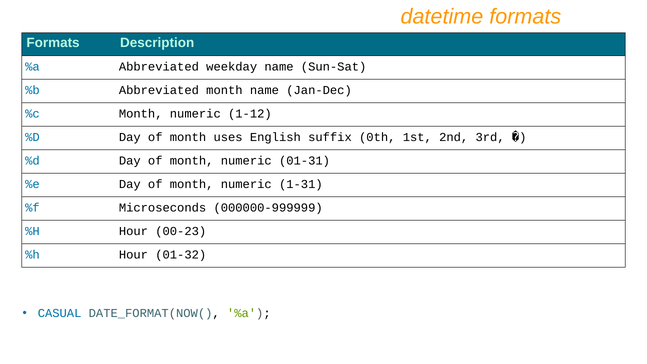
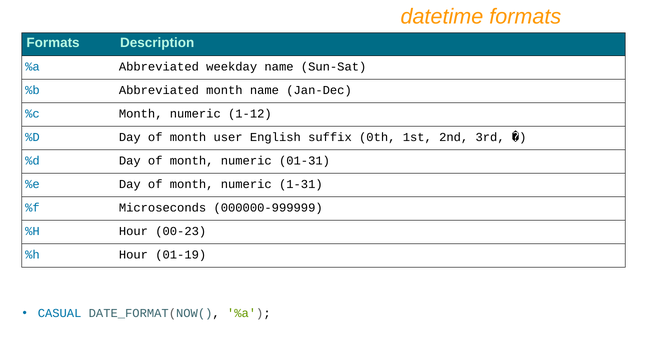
uses: uses -> user (228, 137)
01-32: 01-32 -> 01-19 (181, 255)
